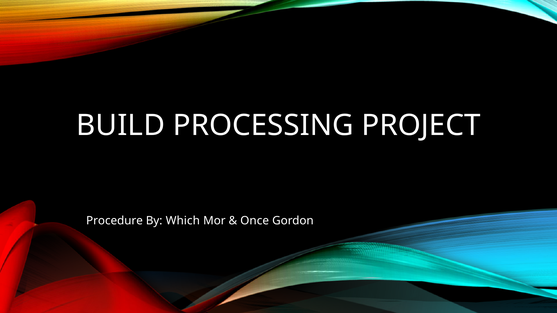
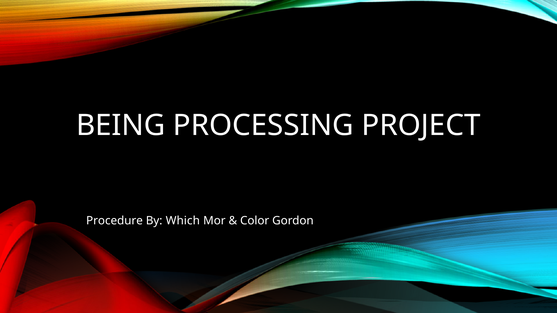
BUILD: BUILD -> BEING (121, 125)
Once: Once -> Color (255, 221)
